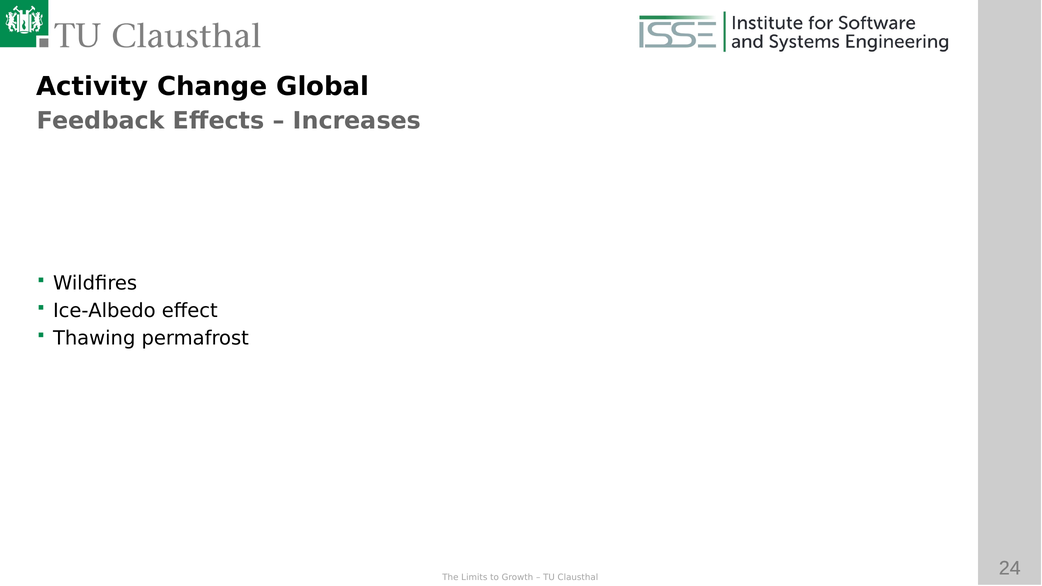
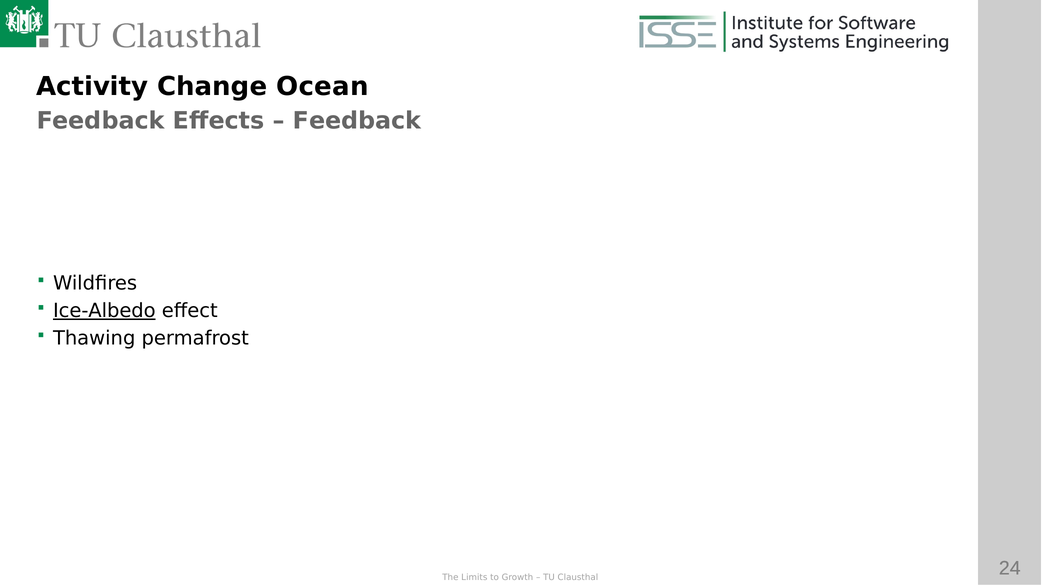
Change Global: Global -> Ocean (323, 87)
Increases: Increases -> Feedback (357, 121)
Ice-Albedo underline: none -> present (104, 311)
